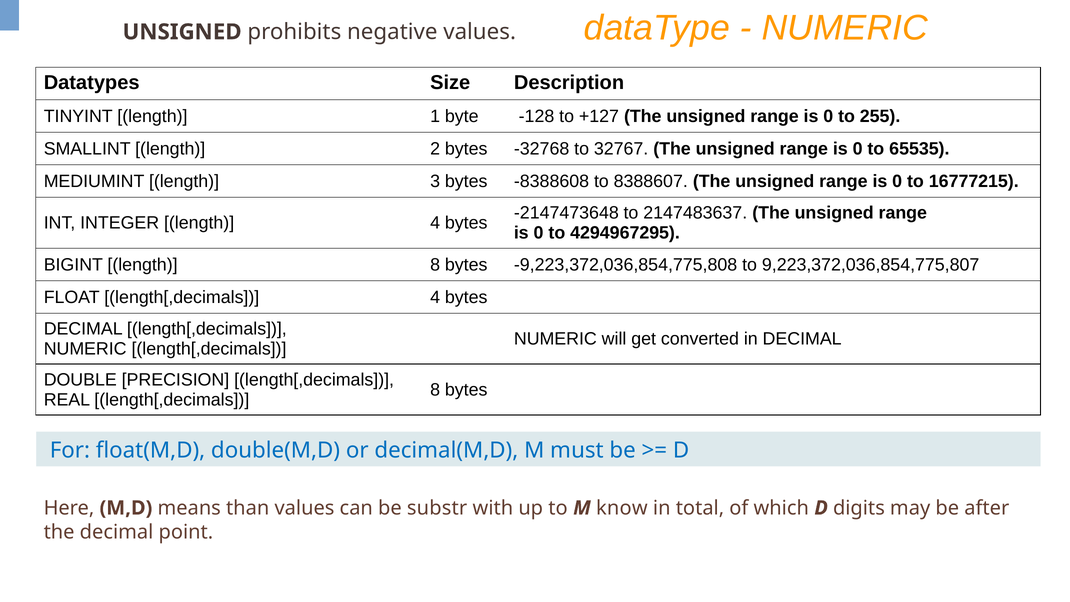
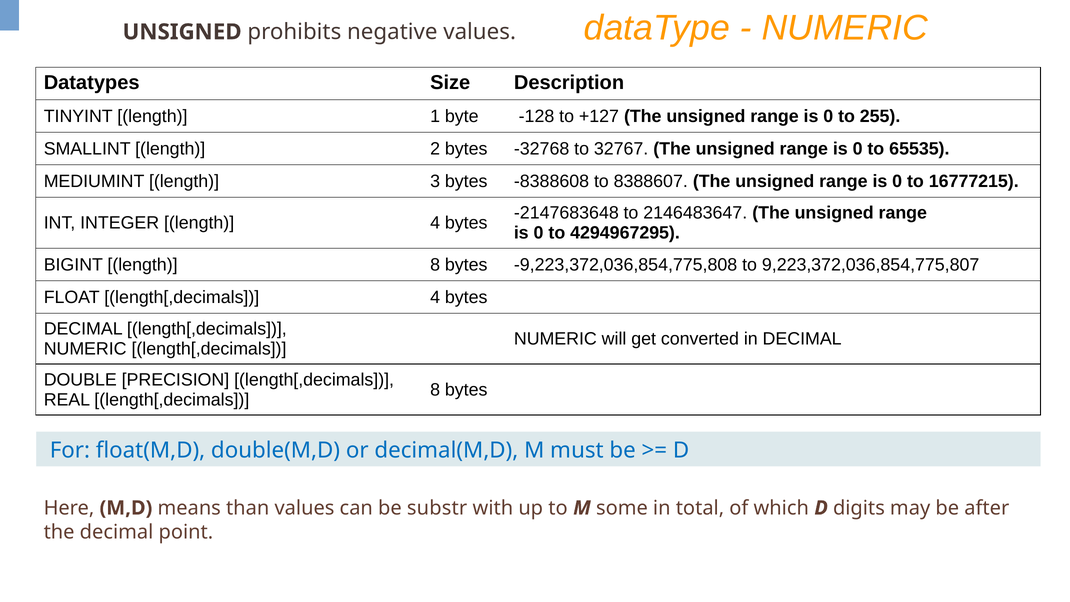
-2147473648: -2147473648 -> -2147683648 (566, 213)
2147483637: 2147483637 -> 2146483647 (695, 213)
know: know -> some (622, 508)
